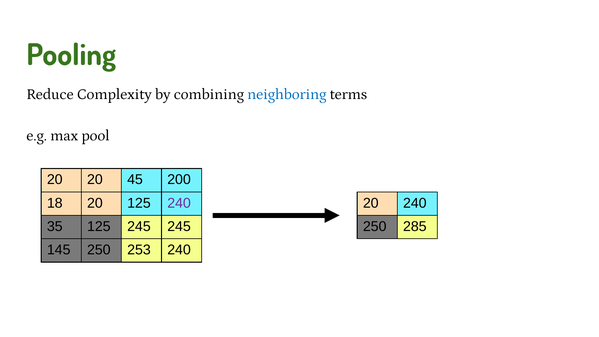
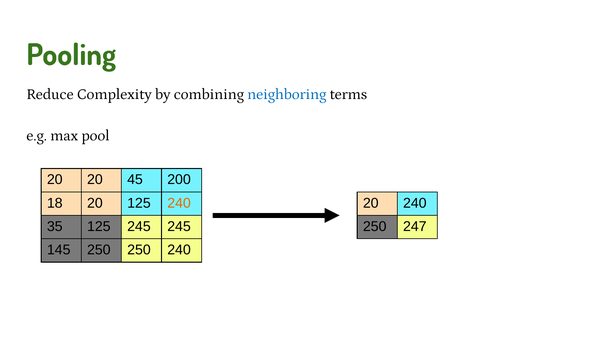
240 colour: purple -> orange (179, 203)
285: 285 -> 247 (415, 226)
250 253: 253 -> 250 (139, 250)
